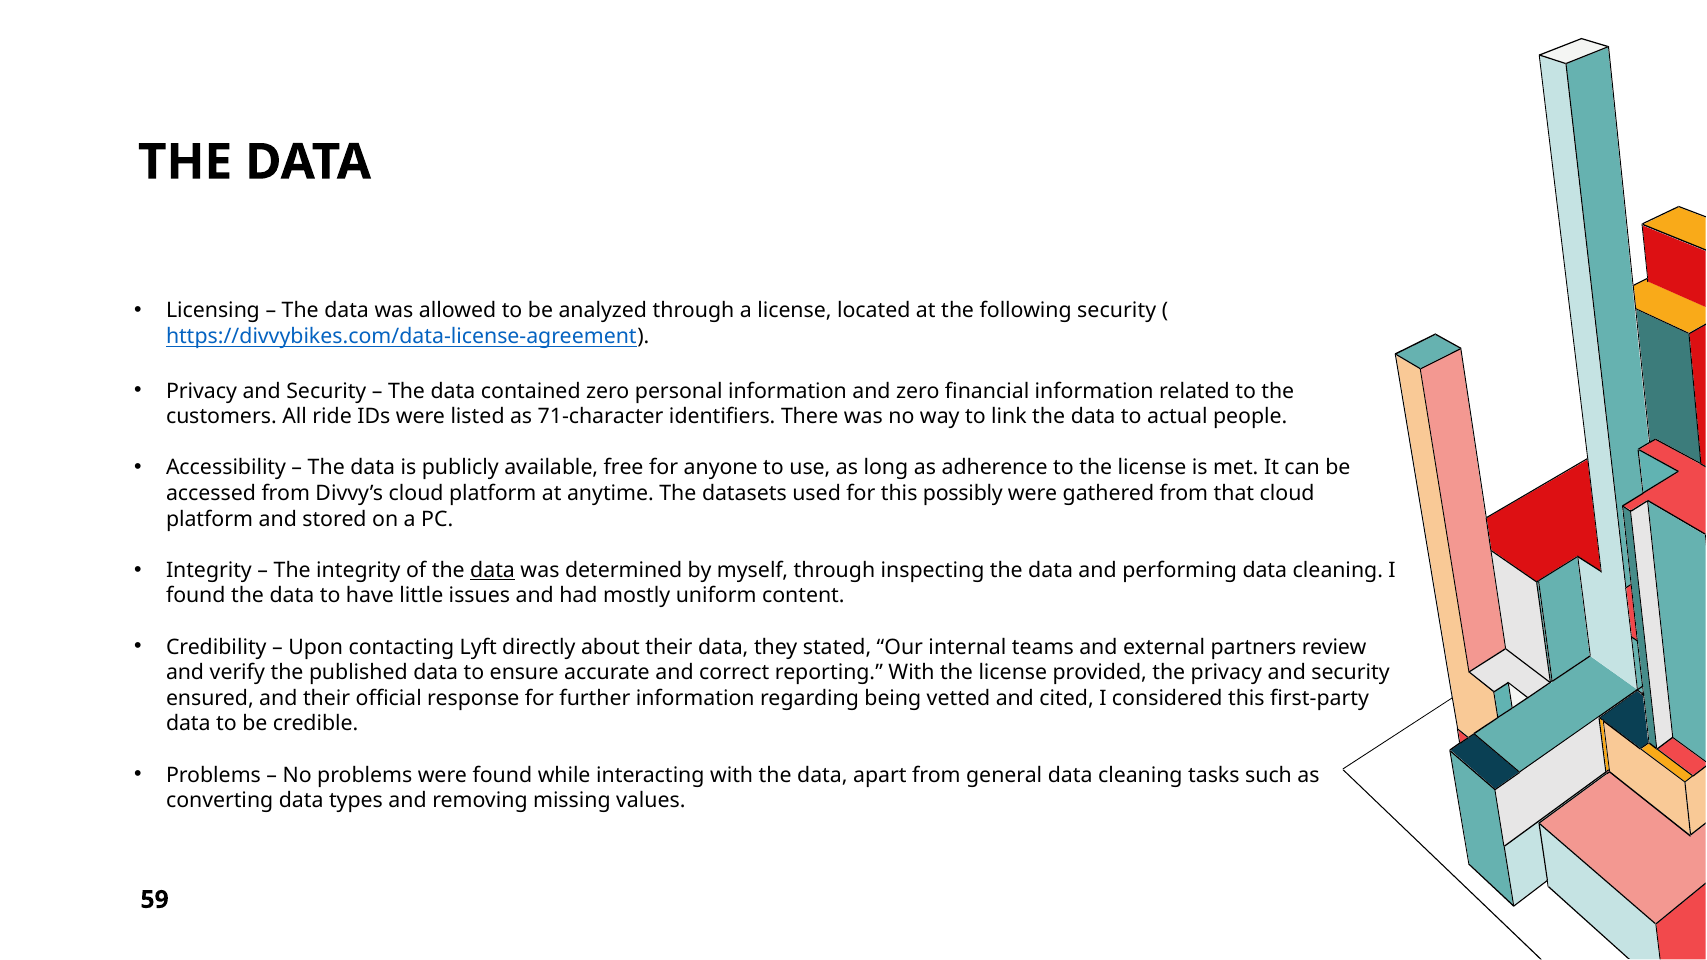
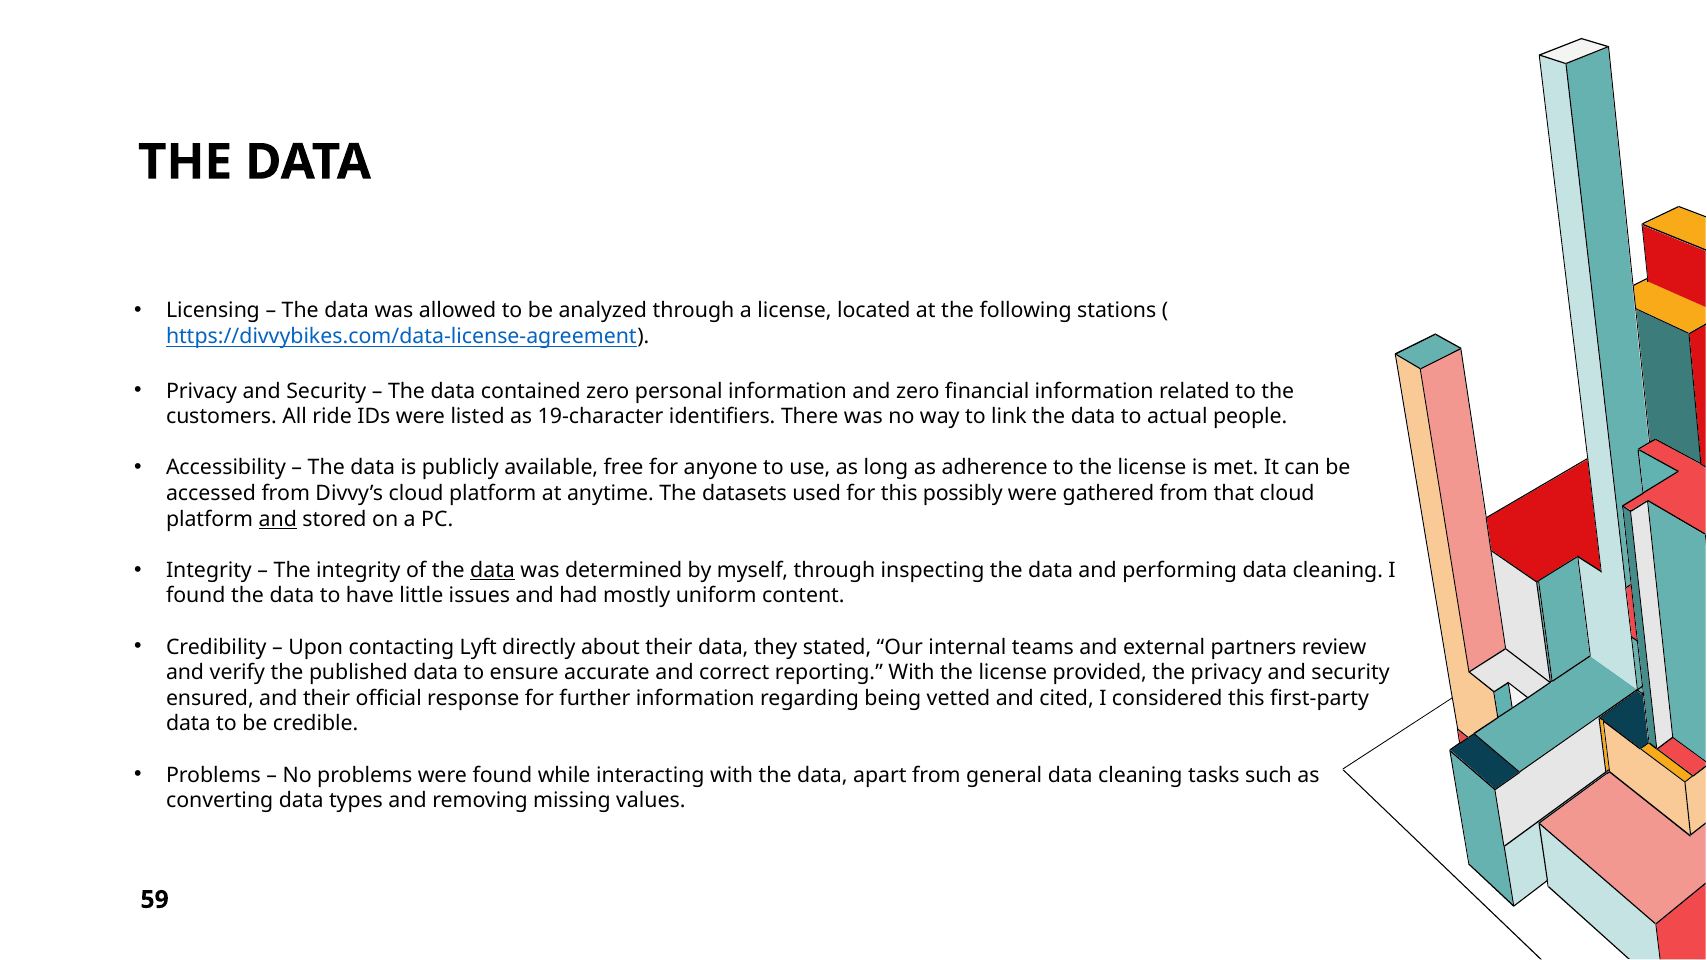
following security: security -> stations (1117, 311)
71-character: 71-character -> 19-character (601, 417)
and underline: none -> present (278, 519)
